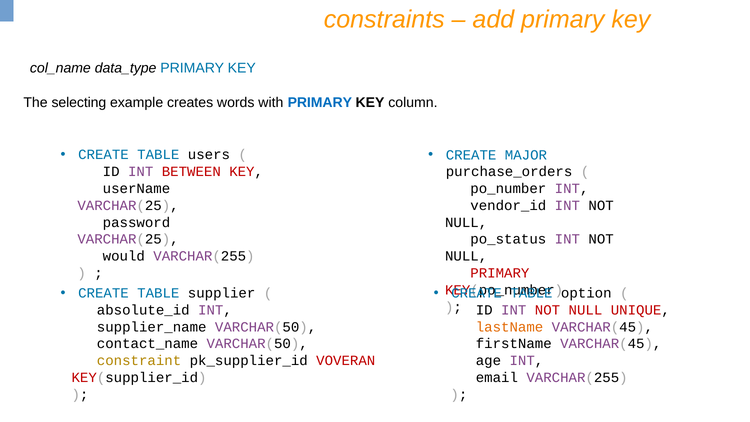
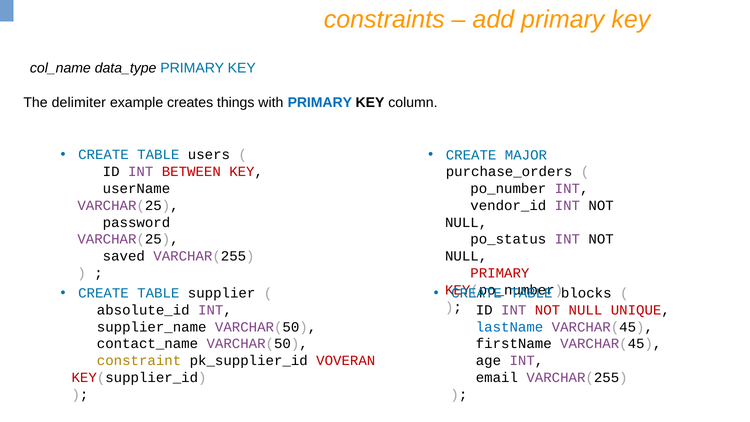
selecting: selecting -> delimiter (79, 103)
words: words -> things (236, 103)
would: would -> saved (124, 256)
option: option -> blocks (586, 293)
lastName colour: orange -> blue (510, 327)
